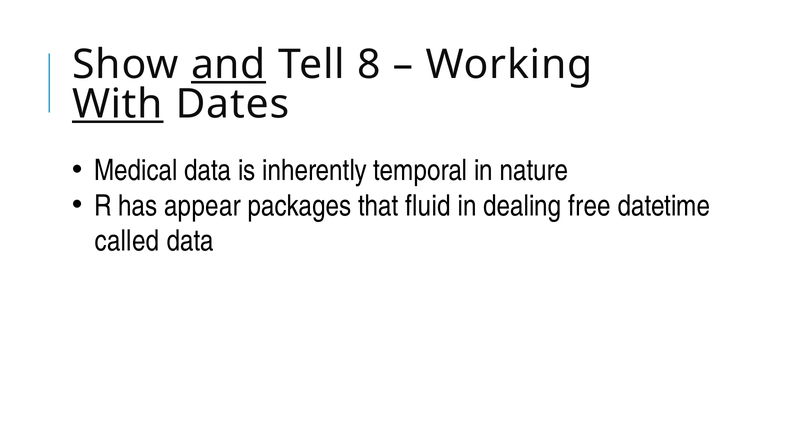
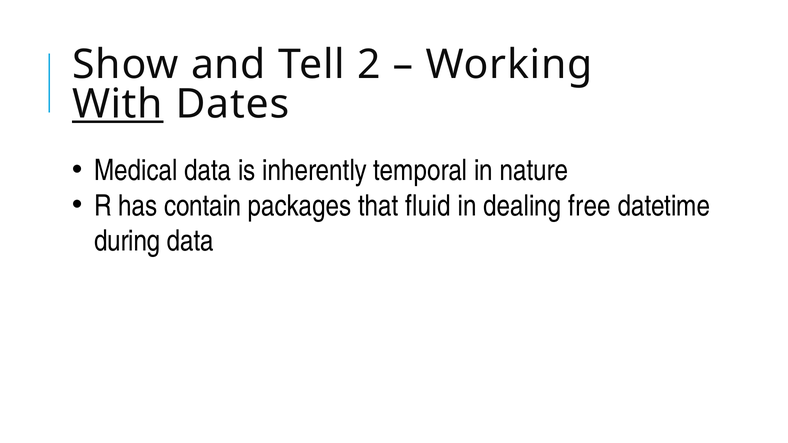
and underline: present -> none (228, 65)
8: 8 -> 2 (369, 65)
appear: appear -> contain (203, 206)
called: called -> during (127, 241)
